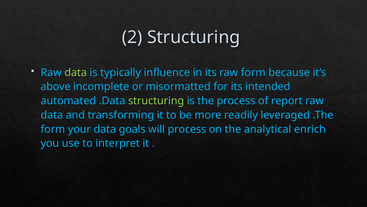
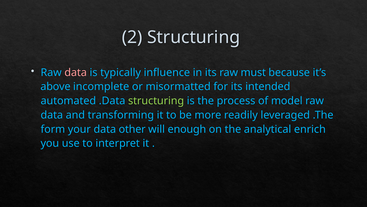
data colour: light green -> pink (76, 72)
raw form: form -> must (253, 72)
report: report -> model (287, 101)
goals: goals -> other (132, 129)
will process: process -> enough (187, 129)
